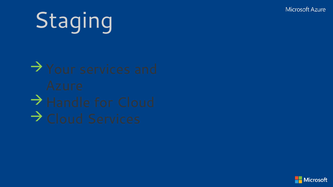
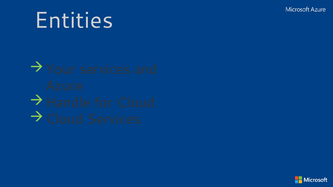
Staging: Staging -> Entities (74, 20)
